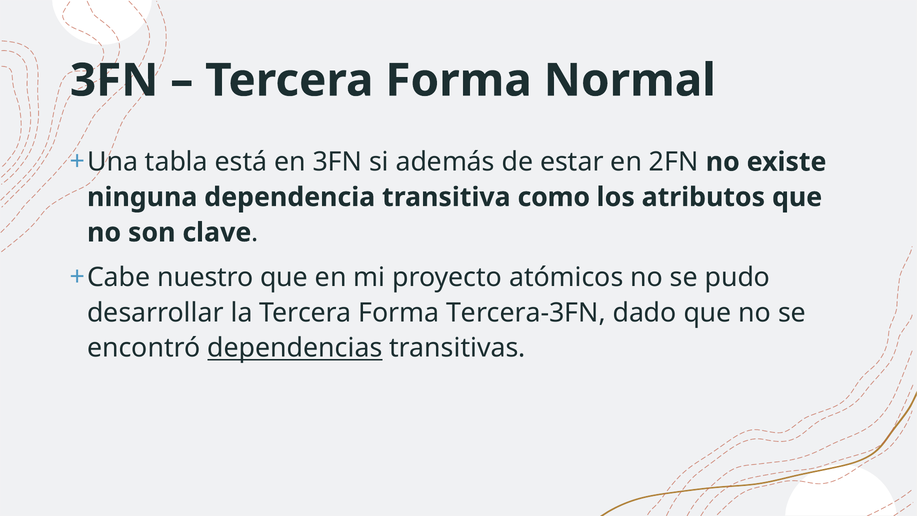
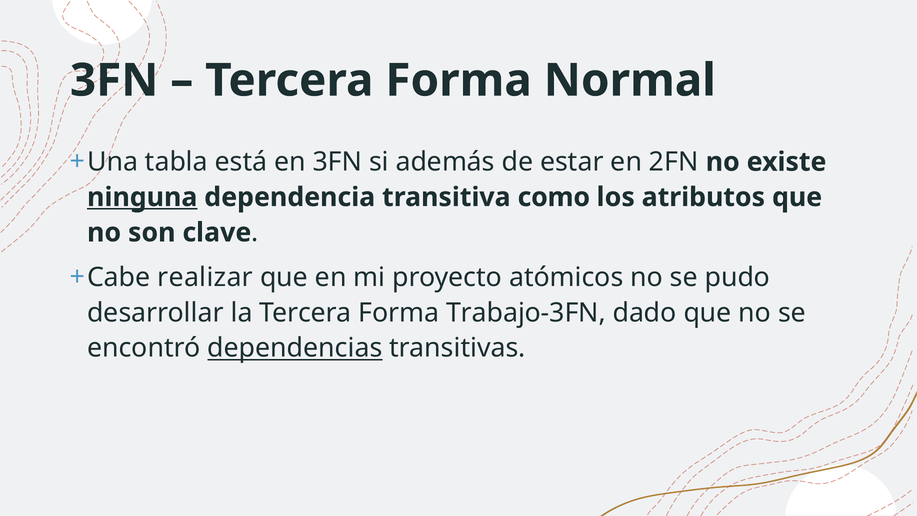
ninguna underline: none -> present (142, 197)
nuestro: nuestro -> realizar (205, 277)
Tercera-3FN: Tercera-3FN -> Trabajo-3FN (526, 313)
